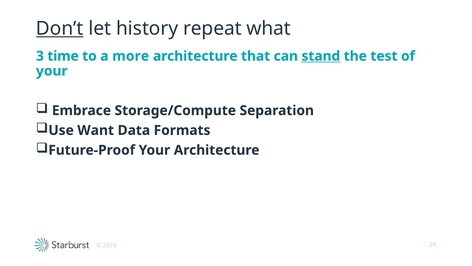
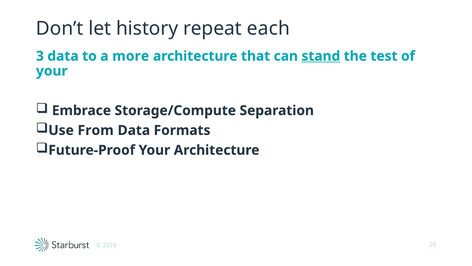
Don’t underline: present -> none (60, 28)
what: what -> each (268, 28)
3 time: time -> data (63, 56)
Want: Want -> From (96, 130)
